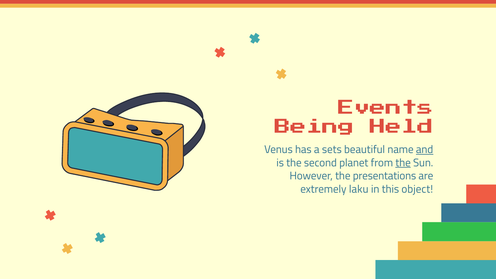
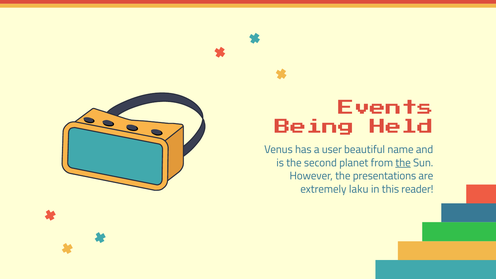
sets: sets -> user (332, 150)
and underline: present -> none (425, 150)
object: object -> reader (417, 189)
